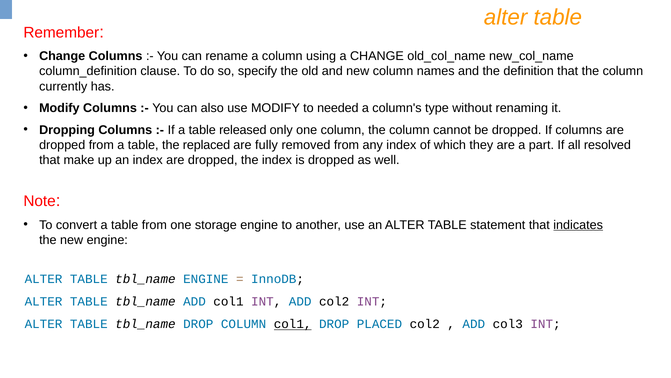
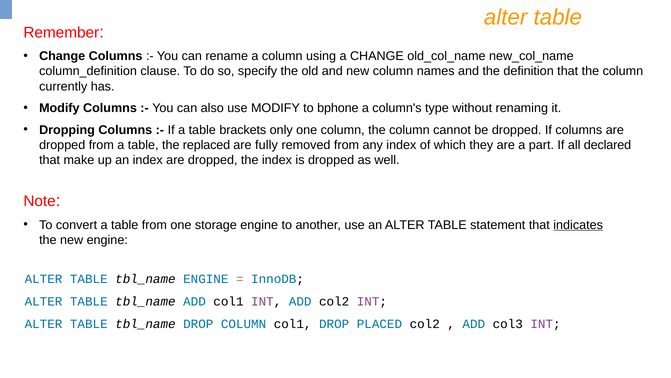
needed: needed -> bphone (338, 108)
released: released -> brackets (243, 130)
resolved: resolved -> declared (607, 145)
col1 underline: present -> none (293, 324)
